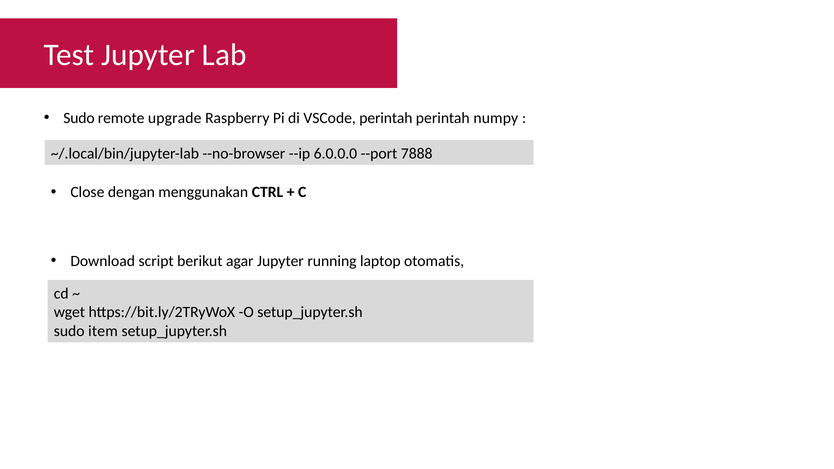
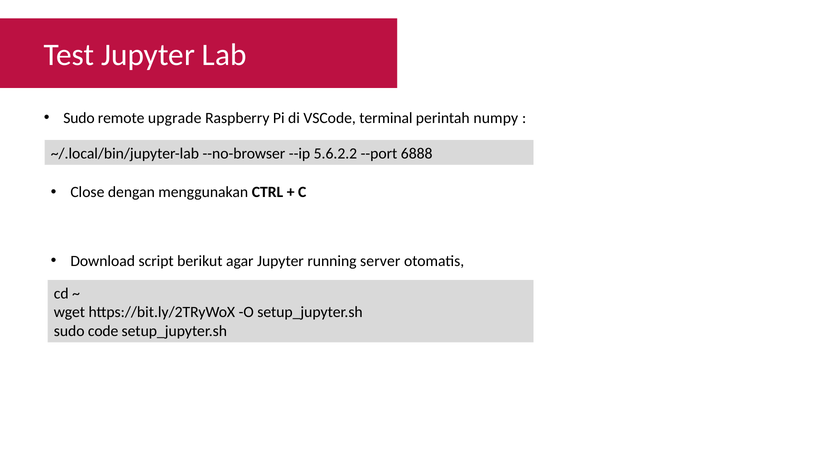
VSCode perintah: perintah -> terminal (386, 118)
6.0.0.0: 6.0.0.0 -> 5.6.2.2 (335, 154)
7888: 7888 -> 6888 (417, 154)
laptop: laptop -> server (380, 261)
item: item -> code (103, 331)
